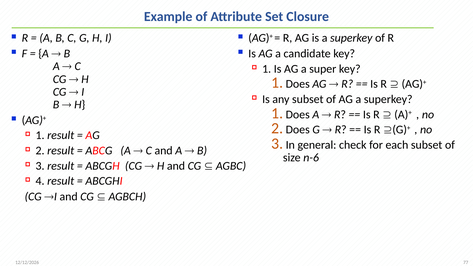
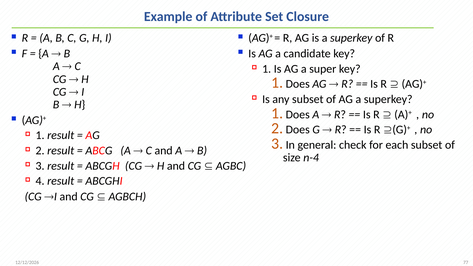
n-6: n-6 -> n-4 (311, 158)
